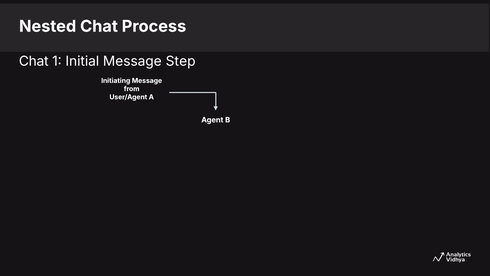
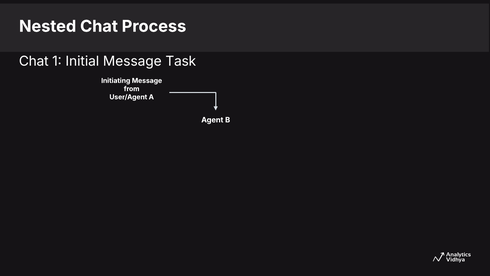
Message Step: Step -> Task (181, 61)
